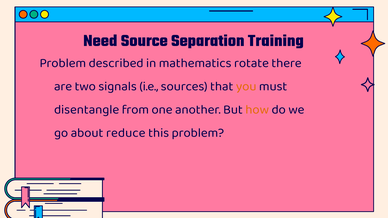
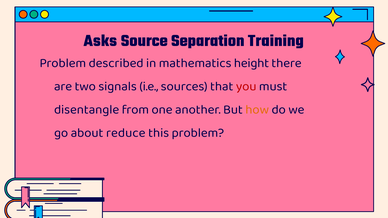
Need: Need -> Asks (100, 40)
rotate: rotate -> height (252, 63)
you colour: orange -> red (246, 86)
